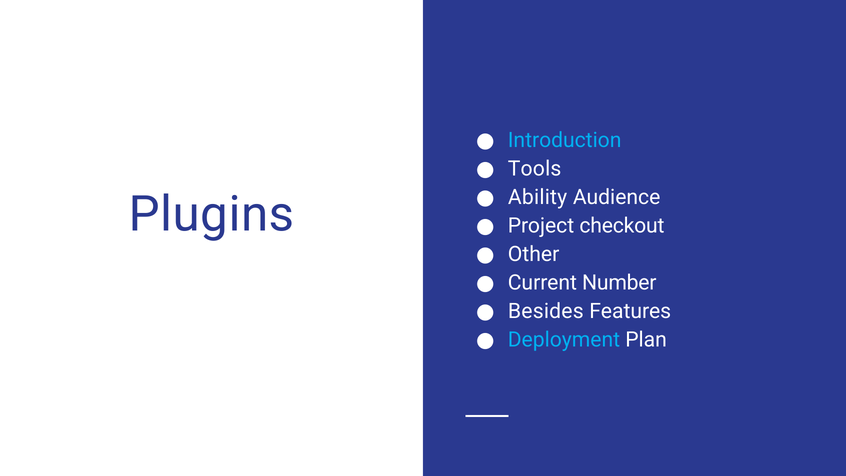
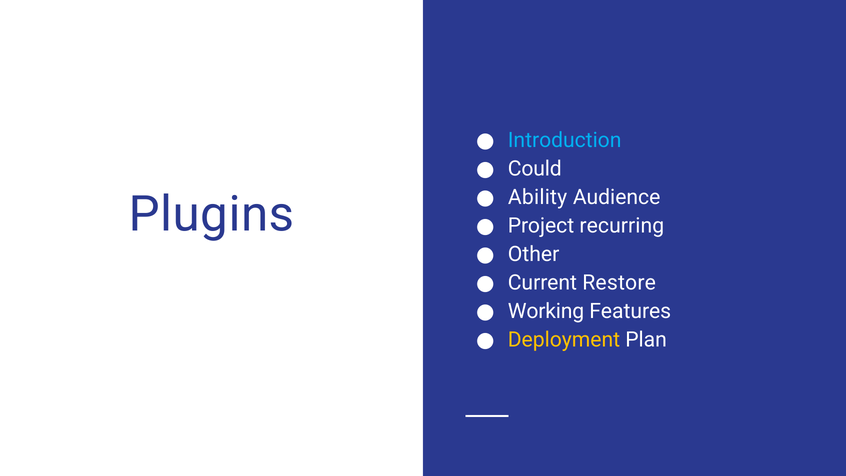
Tools: Tools -> Could (535, 169)
checkout: checkout -> recurring (622, 226)
Number: Number -> Restore (619, 283)
Besides: Besides -> Working (546, 311)
Deployment colour: light blue -> yellow (564, 340)
